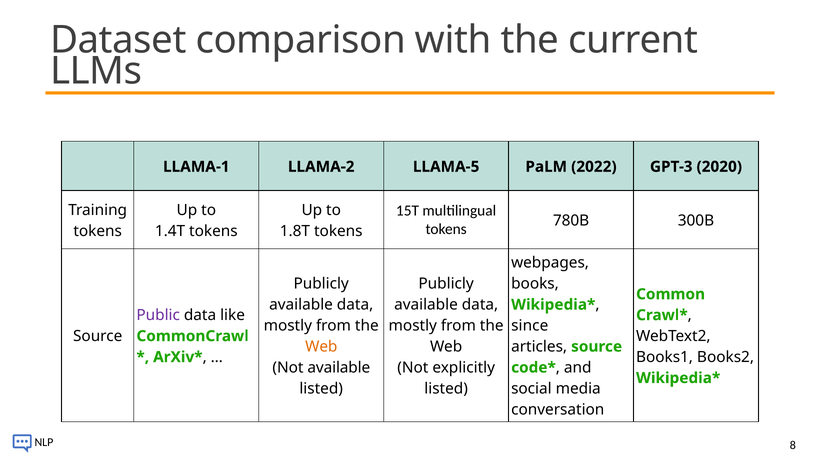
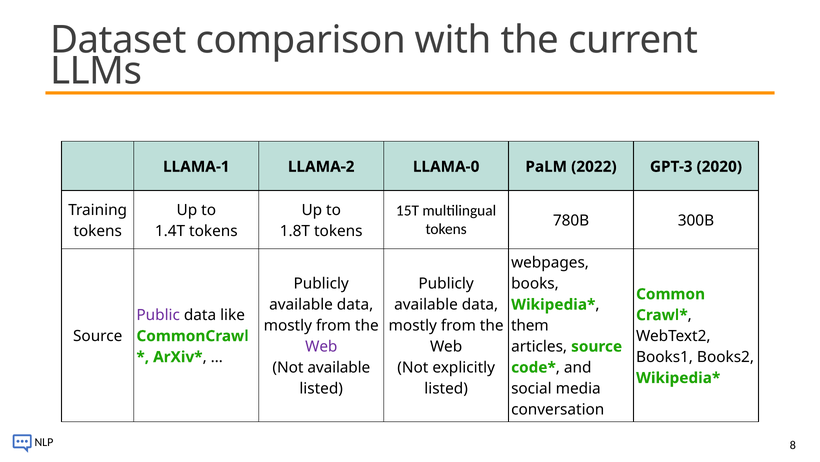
LLAMA-5: LLAMA-5 -> LLAMA-0 (446, 166)
since: since -> them (530, 325)
Web colour: orange -> purple (321, 346)
